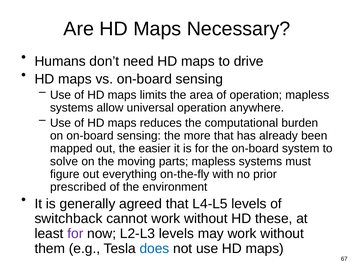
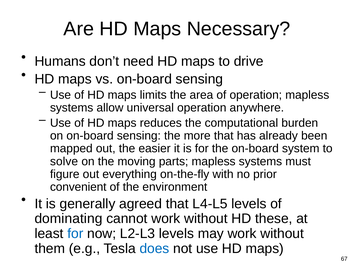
prescribed: prescribed -> convenient (78, 187)
switchback: switchback -> dominating (68, 218)
for colour: purple -> blue (75, 233)
